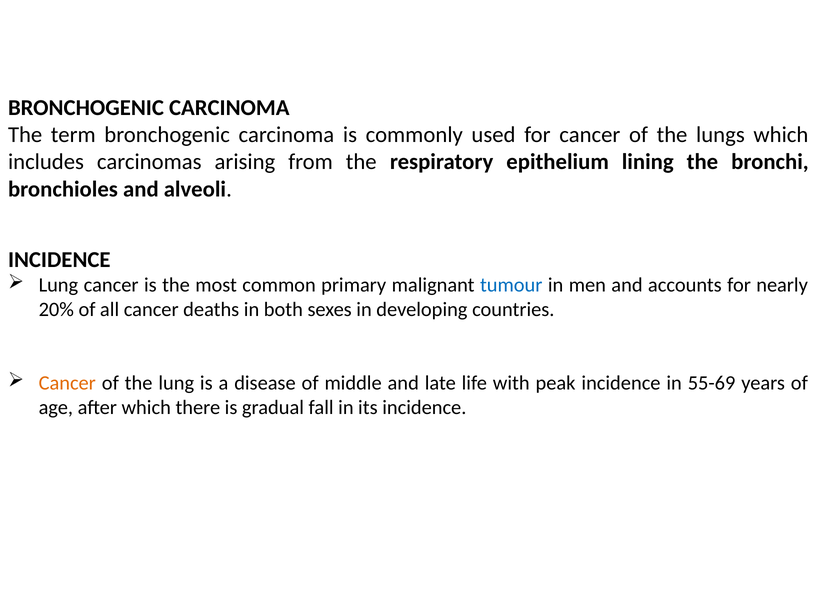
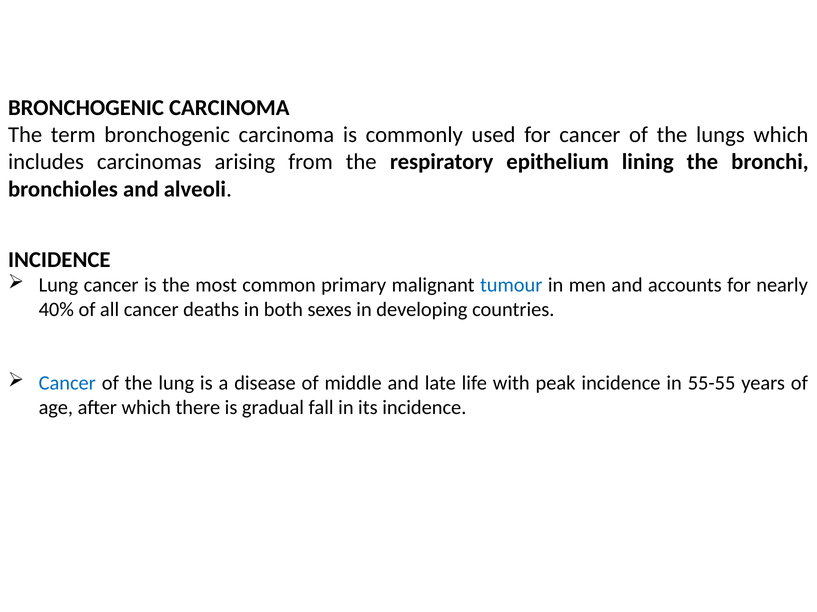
20%: 20% -> 40% (56, 310)
Cancer colour: orange -> blue (67, 384)
55-69: 55-69 -> 55-55 (712, 384)
